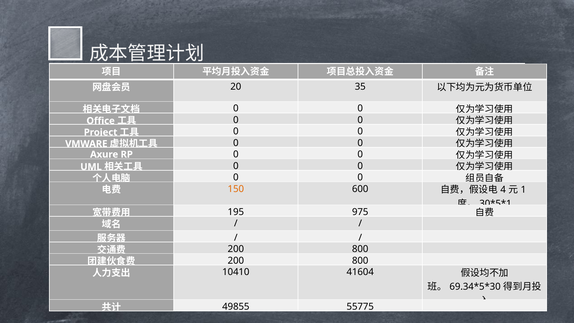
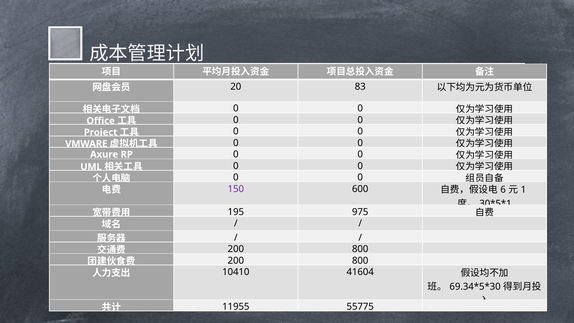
35: 35 -> 83 (360, 86)
150 colour: orange -> purple (236, 189)
4: 4 -> 6 (503, 190)
49855: 49855 -> 11955 (236, 306)
